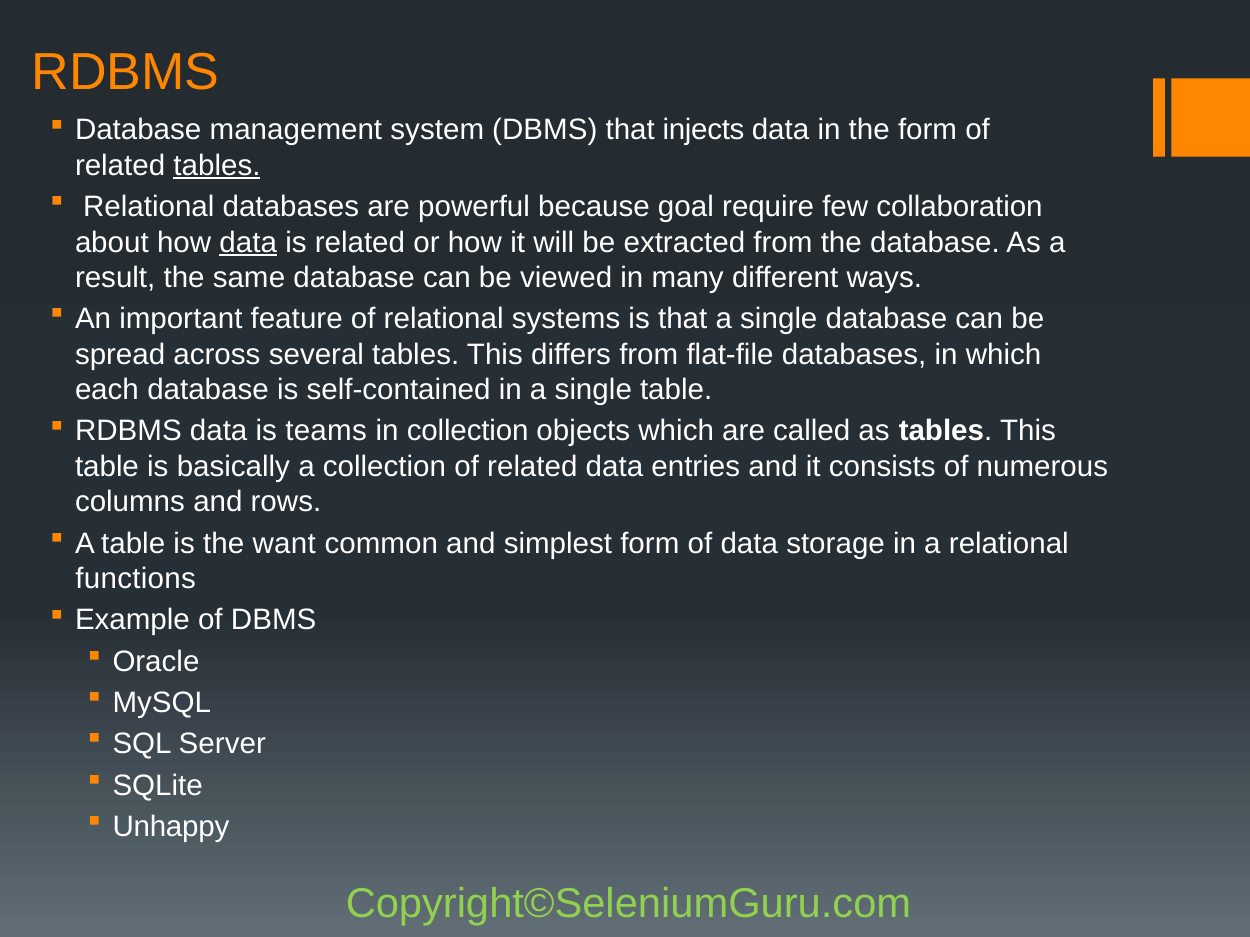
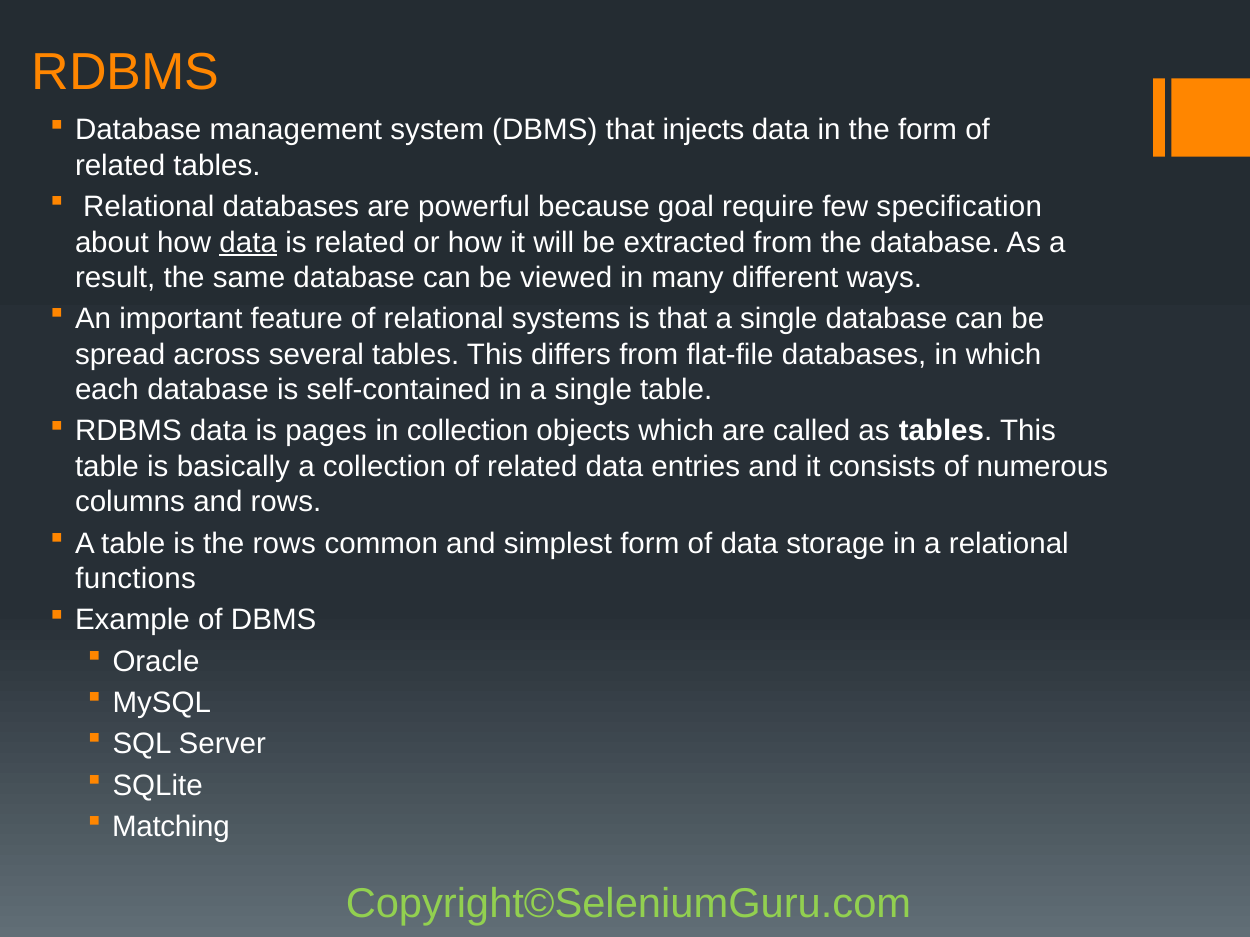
tables underline: present -> none (217, 166)
collaboration: collaboration -> specification (959, 207)
teams: teams -> pages (326, 431)
the want: want -> rows (284, 544)
Unhappy: Unhappy -> Matching (171, 827)
